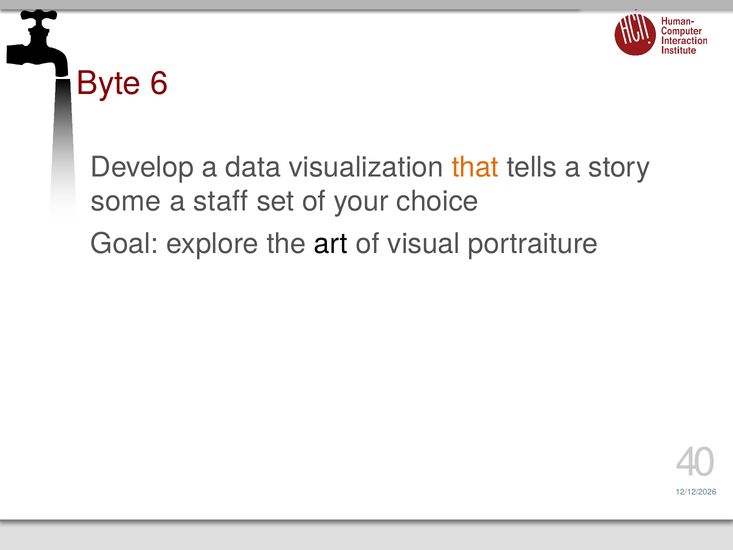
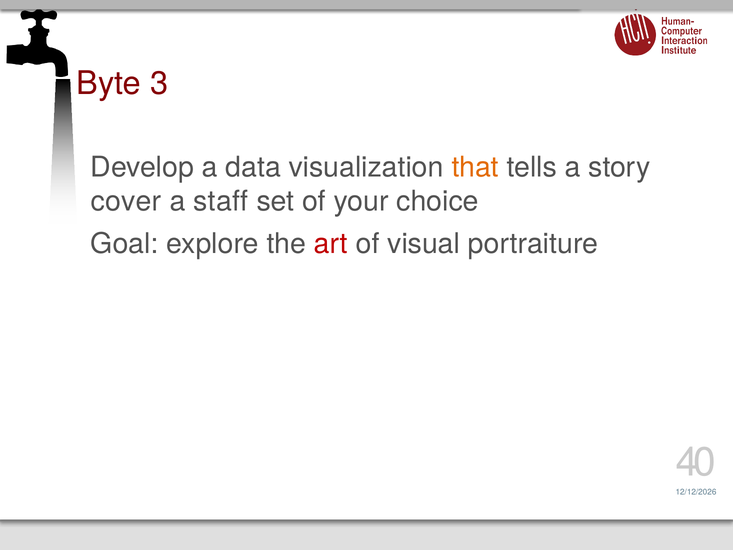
6: 6 -> 3 (159, 83)
some: some -> cover (126, 201)
art colour: black -> red (331, 244)
